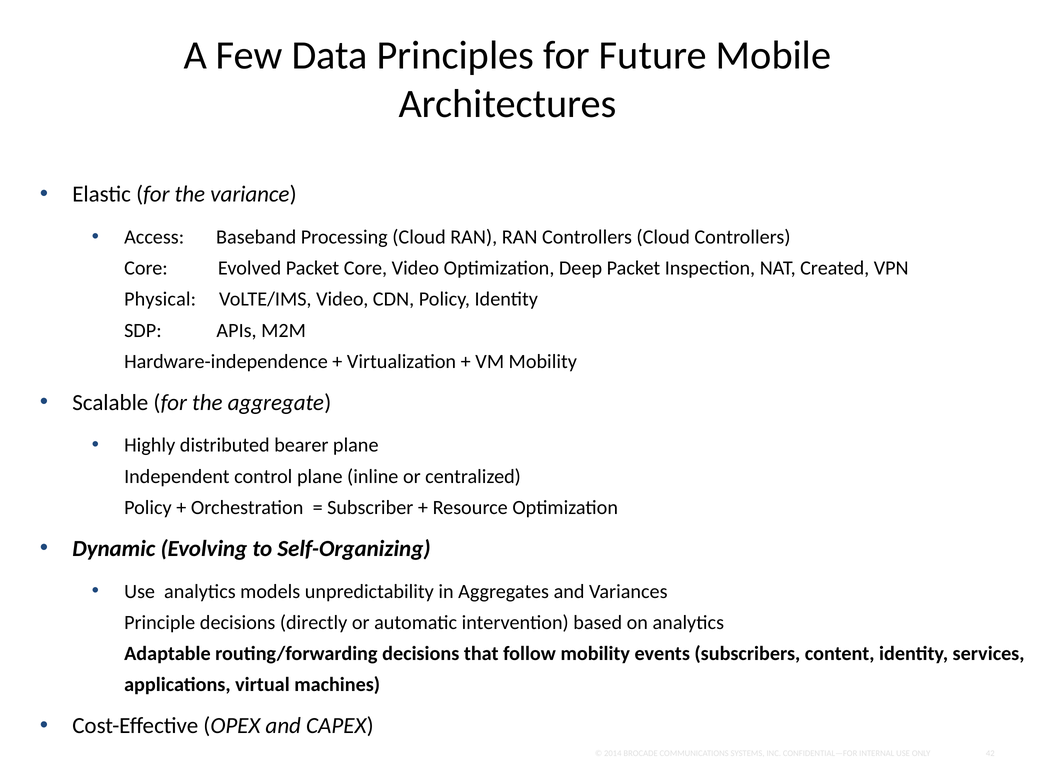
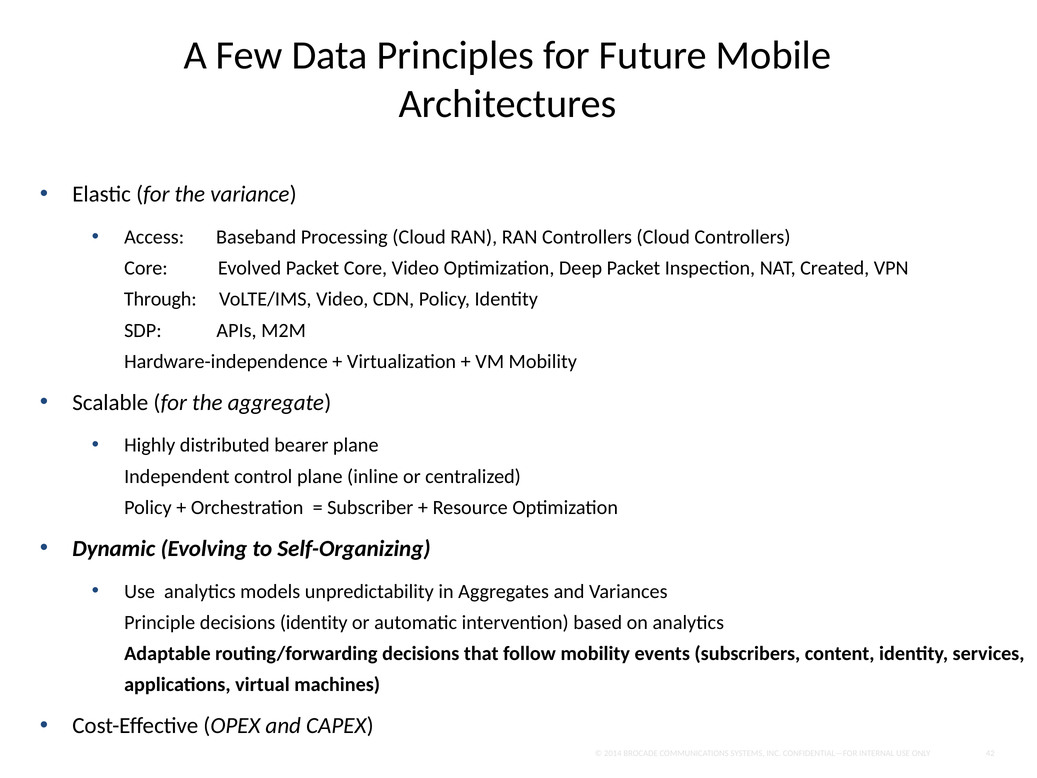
Physical: Physical -> Through (160, 299)
decisions directly: directly -> identity (314, 622)
